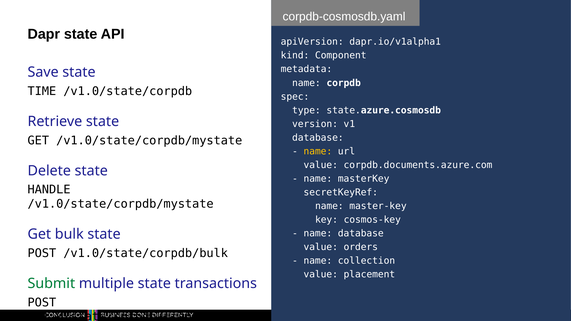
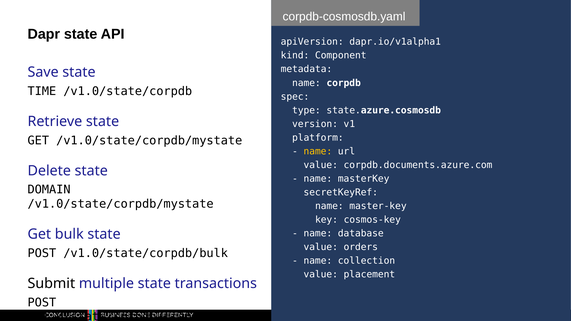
database: database -> platform (318, 138)
HANDLE: HANDLE -> DOMAIN (49, 190)
Submit colour: green -> black (51, 284)
